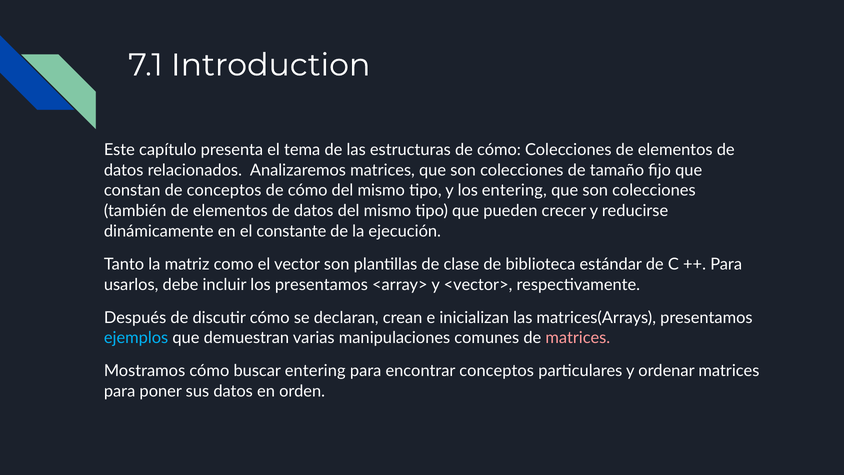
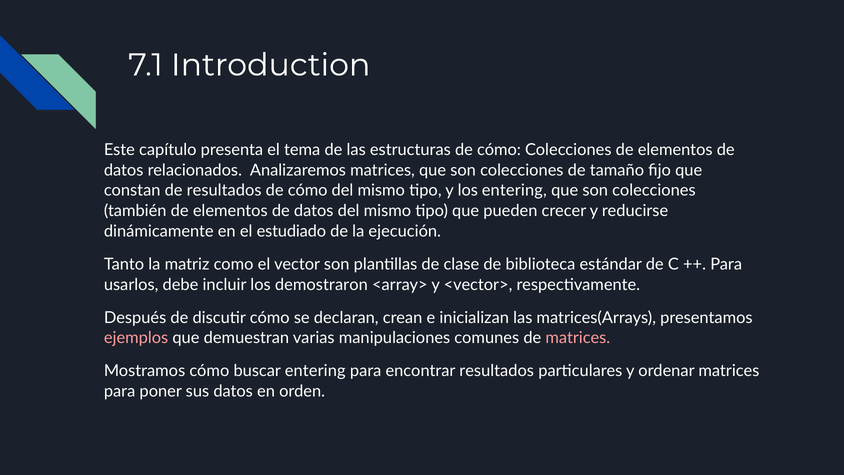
de conceptos: conceptos -> resultados (224, 190)
constante: constante -> estudiado (291, 231)
los presentamos: presentamos -> demostraron (321, 285)
ejemplos colour: light blue -> pink (136, 338)
encontrar conceptos: conceptos -> resultados (497, 371)
